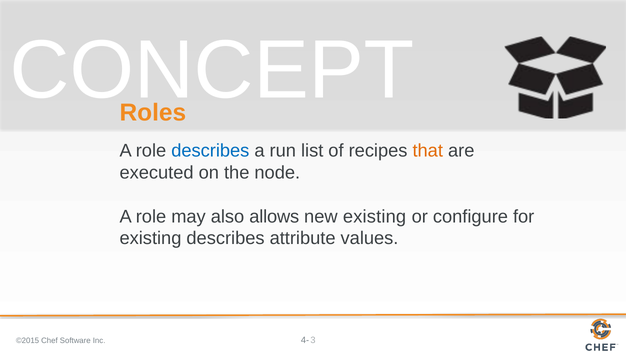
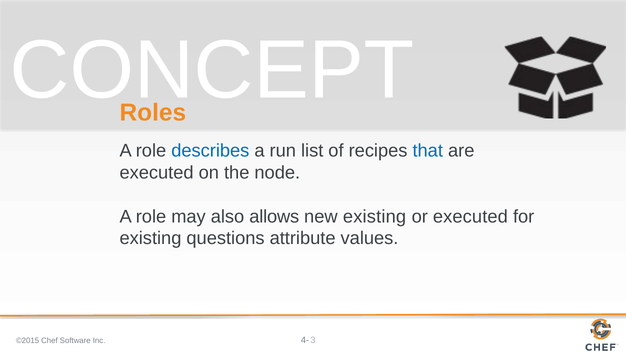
that colour: orange -> blue (428, 151)
or configure: configure -> executed (470, 217)
existing describes: describes -> questions (226, 238)
